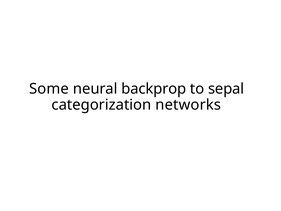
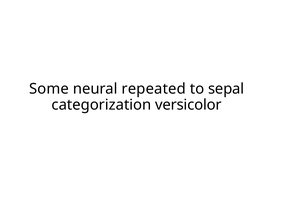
backprop: backprop -> repeated (154, 89)
networks: networks -> versicolor (188, 105)
